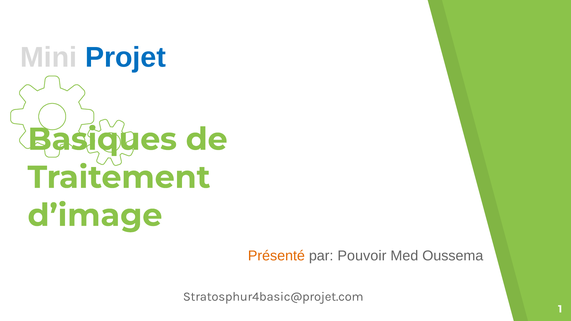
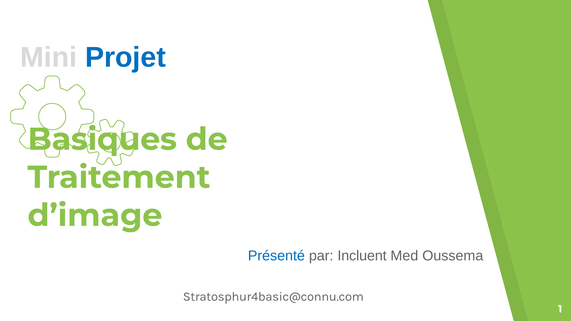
Présenté colour: orange -> blue (276, 256)
Pouvoir: Pouvoir -> Incluent (362, 256)
Stratosphur4basic@projet.com: Stratosphur4basic@projet.com -> Stratosphur4basic@connu.com (273, 297)
